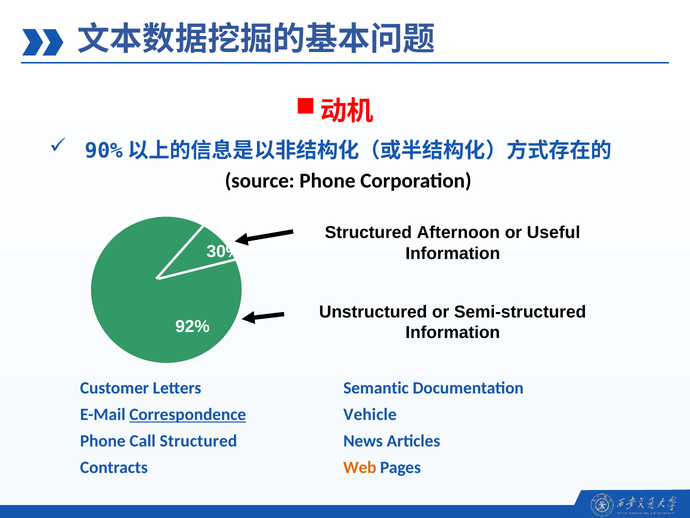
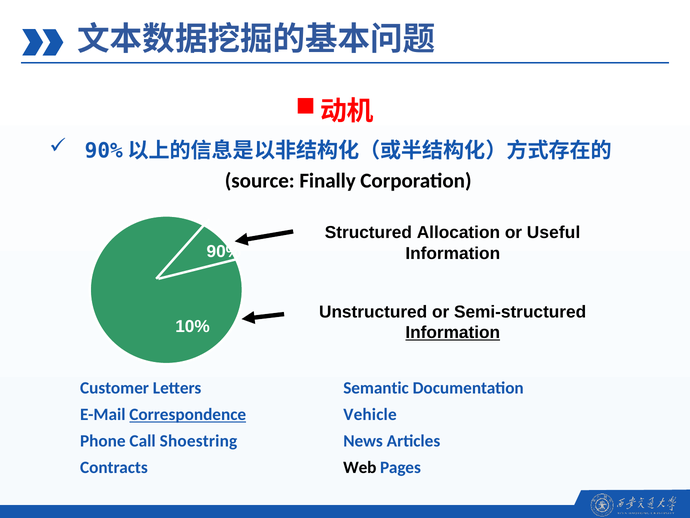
source Phone: Phone -> Finally (328, 181)
Afternoon: Afternoon -> Allocation (458, 232)
30%: 30% -> 90% (224, 251)
92%: 92% -> 10% (193, 326)
Information underline: none -> present (453, 332)
Call Structured: Structured -> Shoestring (198, 441)
Web colour: orange -> black (360, 467)
